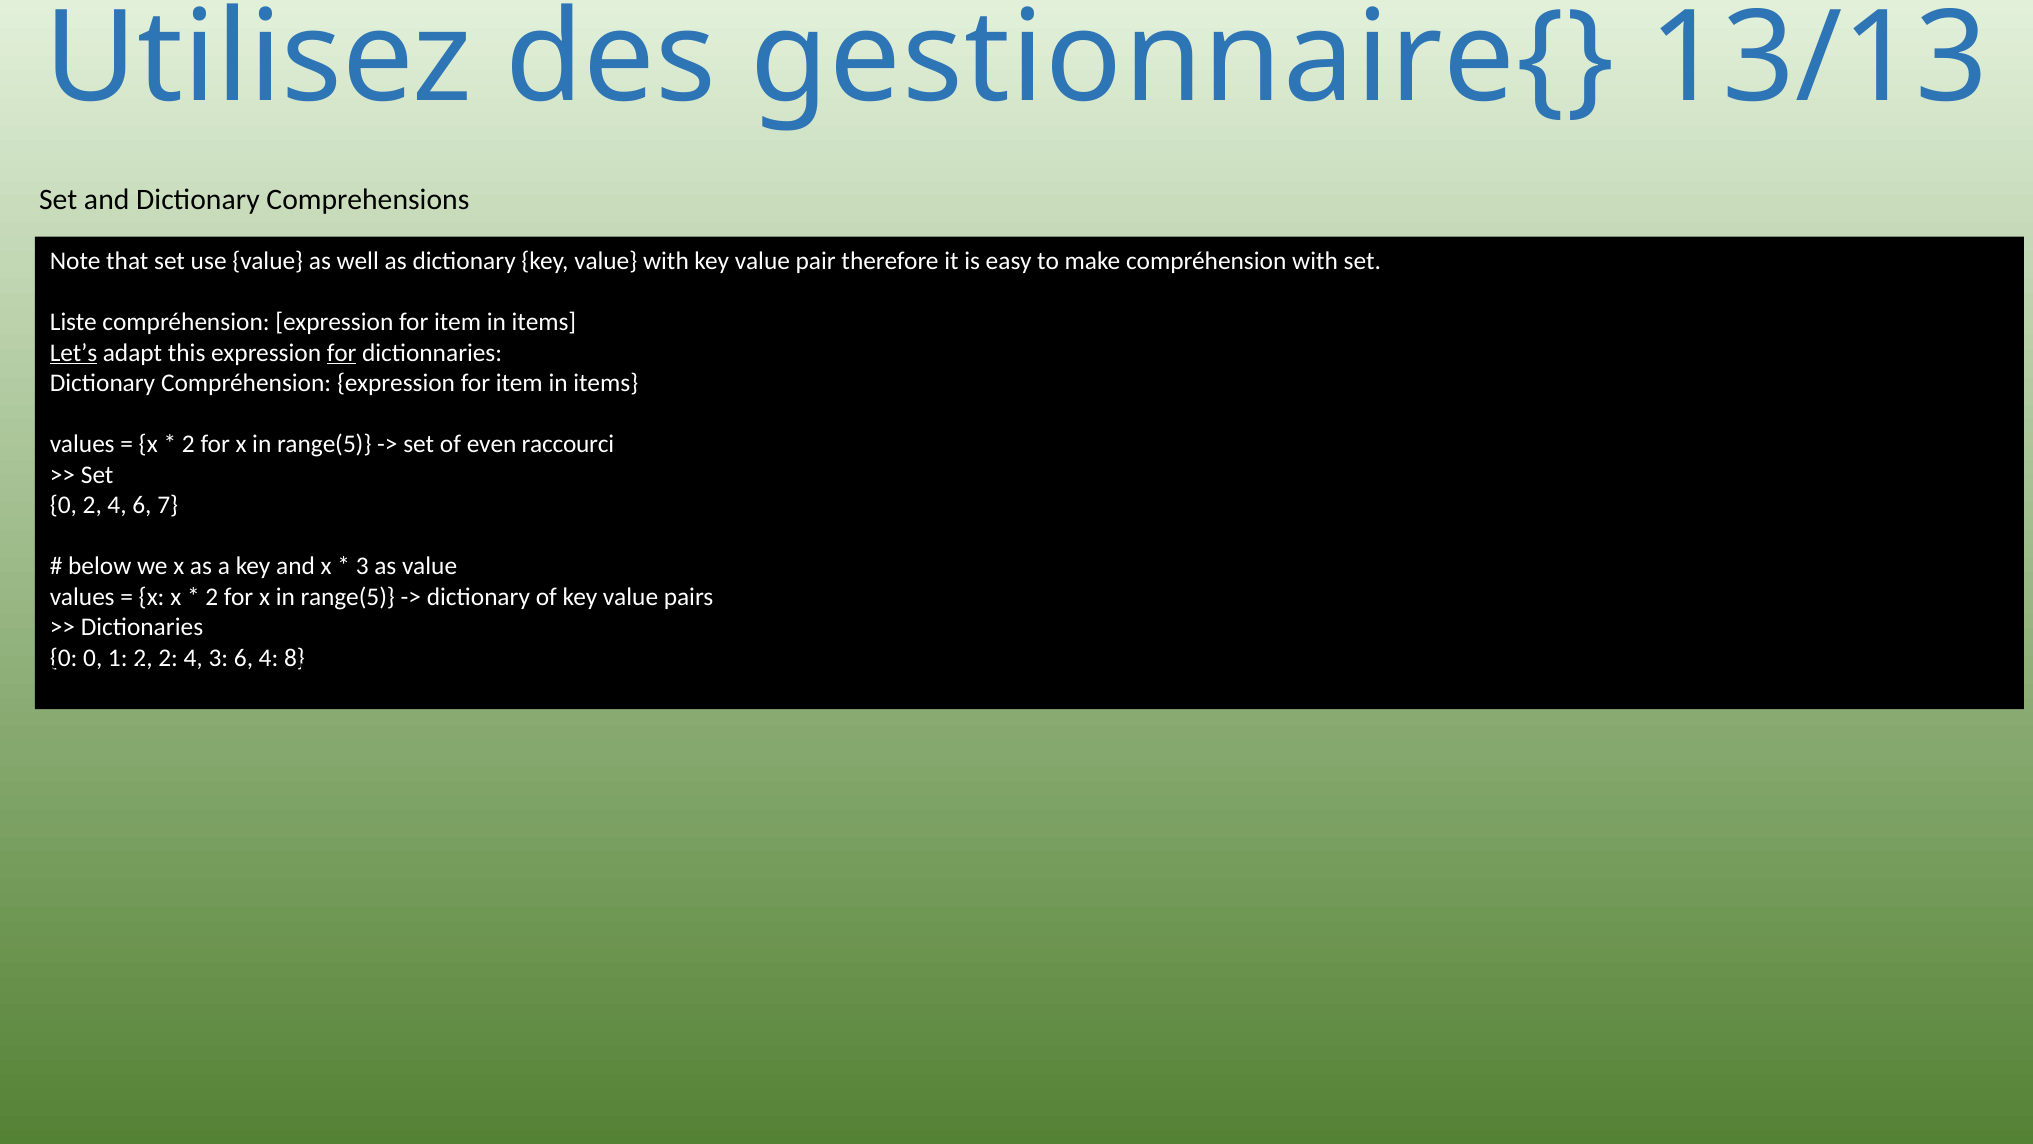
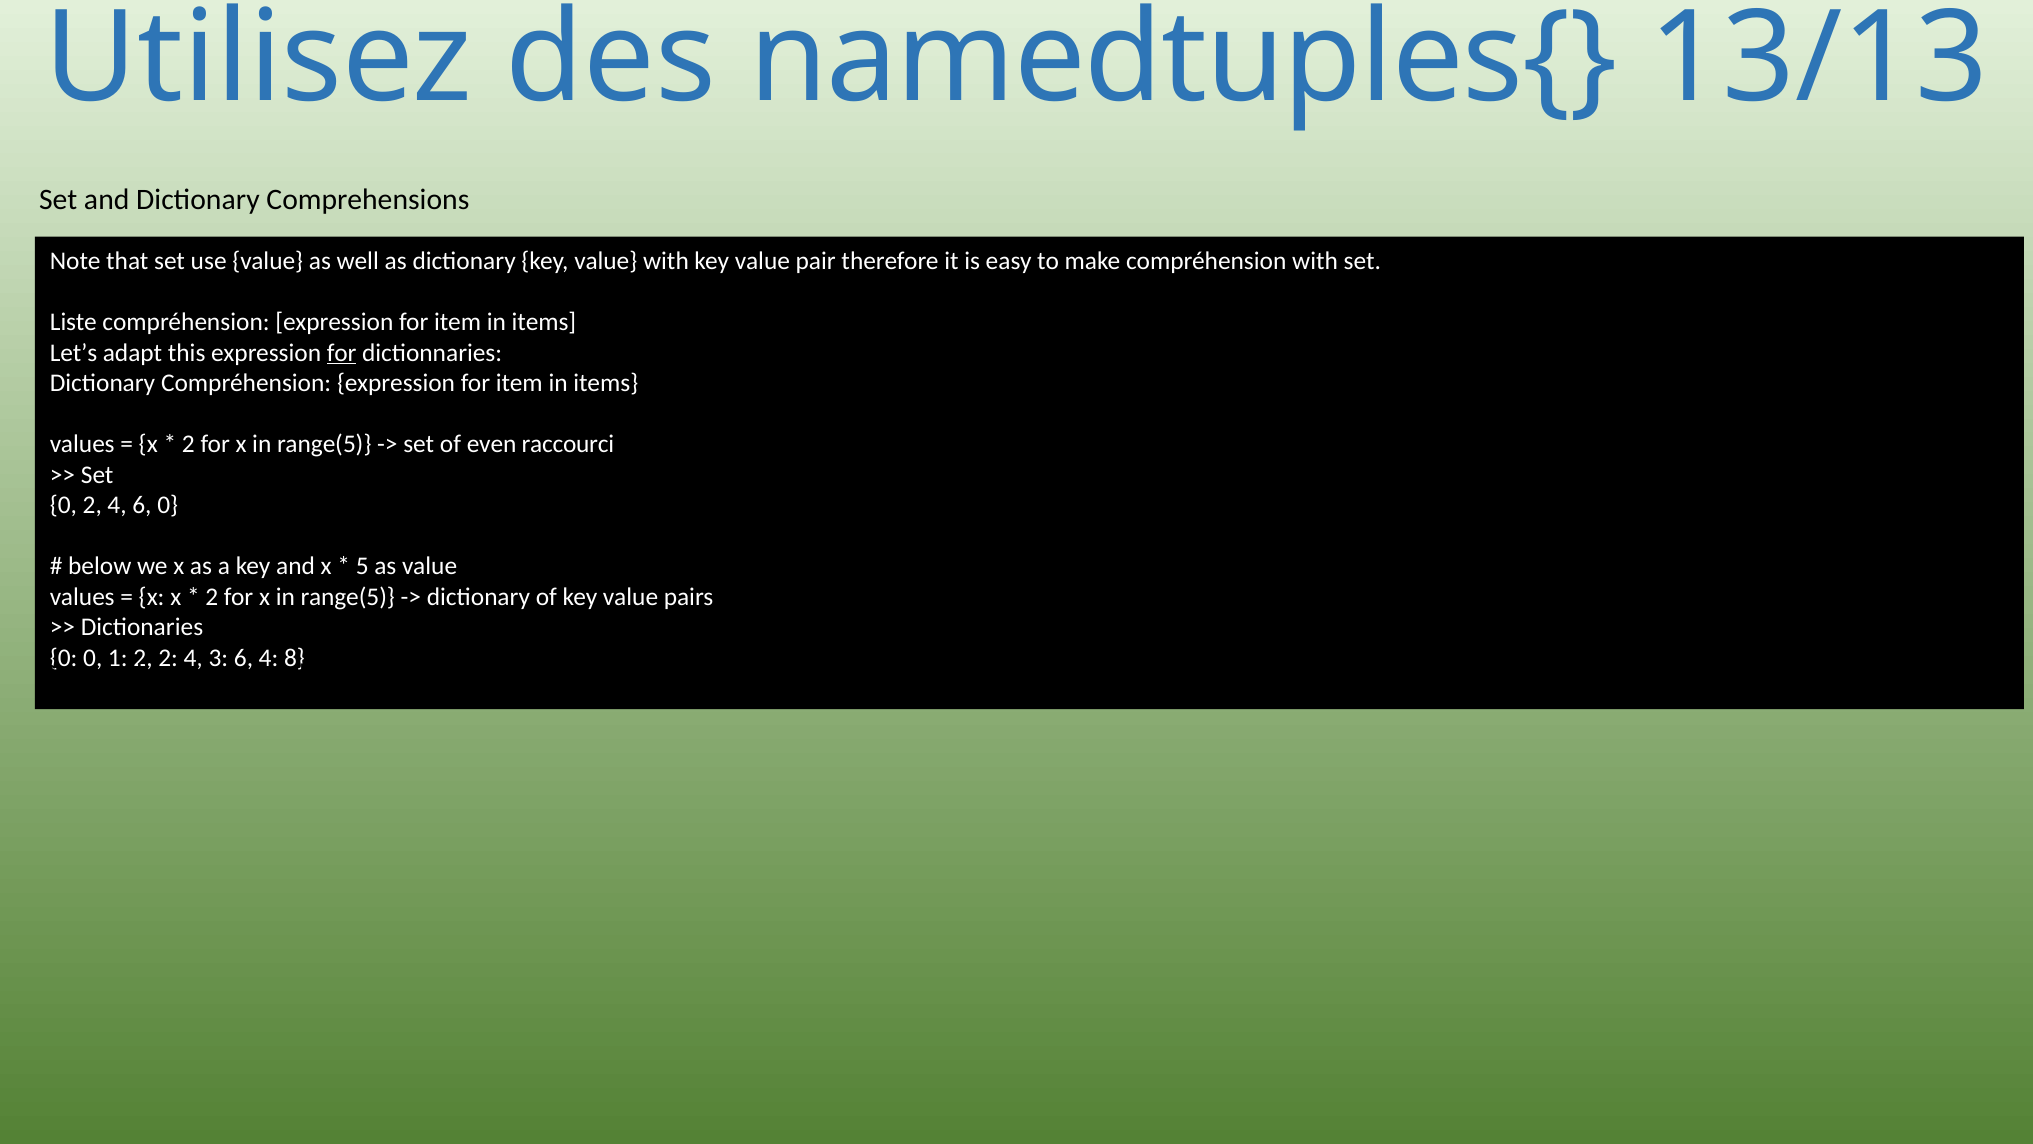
gestionnaire{: gestionnaire{ -> namedtuples{ (1184, 58)
Let’s underline: present -> none (74, 353)
6 7: 7 -> 0 (168, 505)
3: 3 -> 5 (362, 566)
